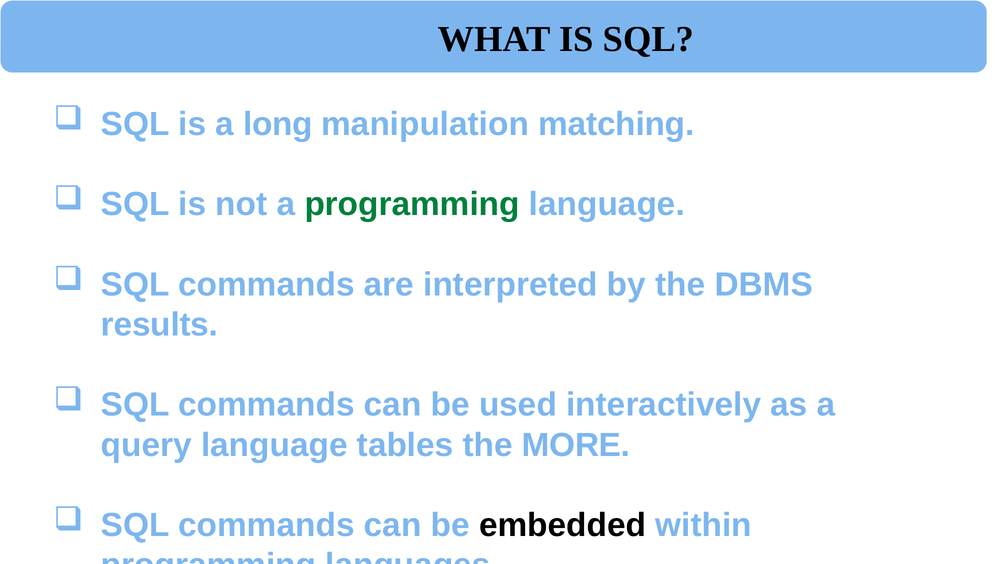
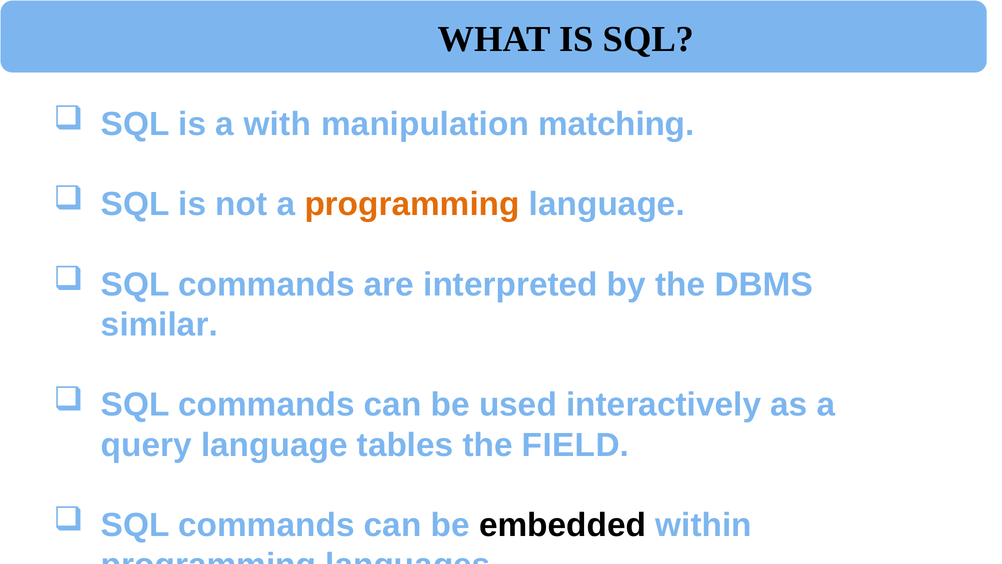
long: long -> with (277, 124)
programming colour: green -> orange (412, 204)
results: results -> similar (159, 324)
MORE: MORE -> FIELD (576, 445)
